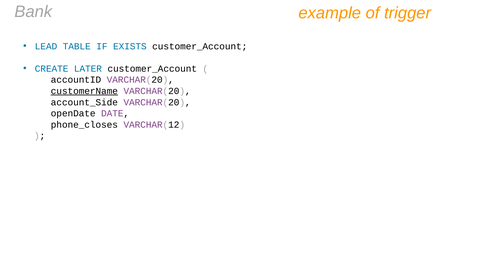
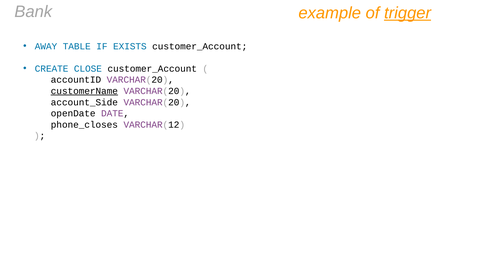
trigger underline: none -> present (408, 13)
LEAD: LEAD -> AWAY (46, 46)
LATER: LATER -> CLOSE (88, 69)
